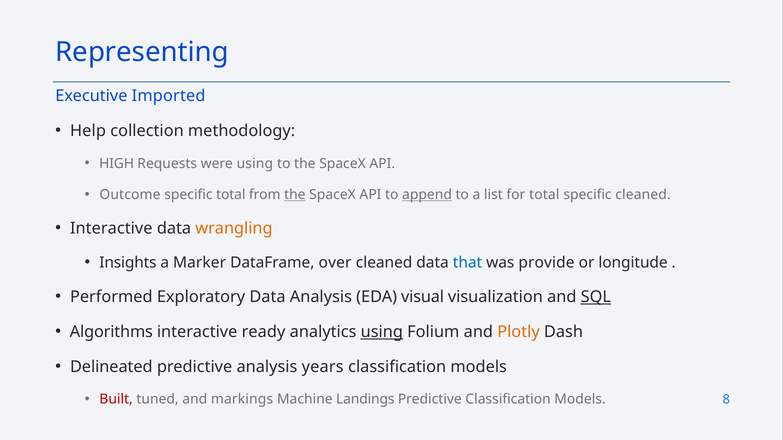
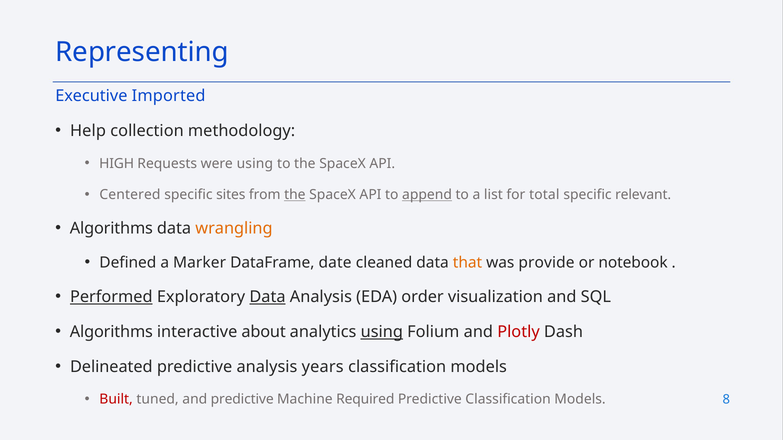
Outcome: Outcome -> Centered (130, 195)
specific total: total -> sites (231, 195)
specific cleaned: cleaned -> relevant (643, 195)
Interactive: Interactive -> Algorithms (111, 229)
Insights: Insights -> Defined (128, 263)
over: over -> date (335, 263)
that colour: blue -> orange (468, 263)
longitude: longitude -> notebook (633, 263)
Performed underline: none -> present (111, 297)
Data underline: none -> present (268, 297)
visual: visual -> order (423, 297)
SQL underline: present -> none (596, 297)
ready: ready -> about (264, 332)
Plotly colour: orange -> red (518, 332)
and markings: markings -> predictive (242, 400)
Landings: Landings -> Required (365, 400)
